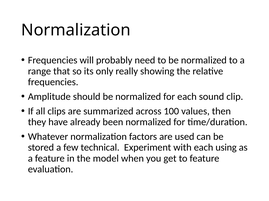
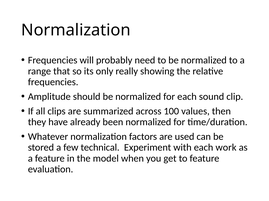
using: using -> work (226, 148)
